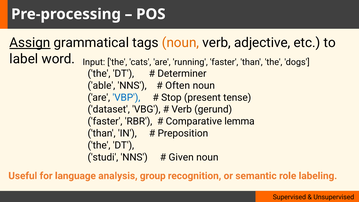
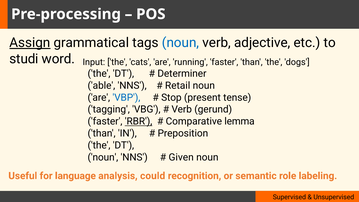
noun colour: orange -> blue (181, 43)
label: label -> studi (24, 59)
Often: Often -> Retail (178, 85)
dataset: dataset -> tagging (109, 109)
RBR underline: none -> present (139, 121)
studi: studi -> noun (103, 157)
group: group -> could (153, 176)
